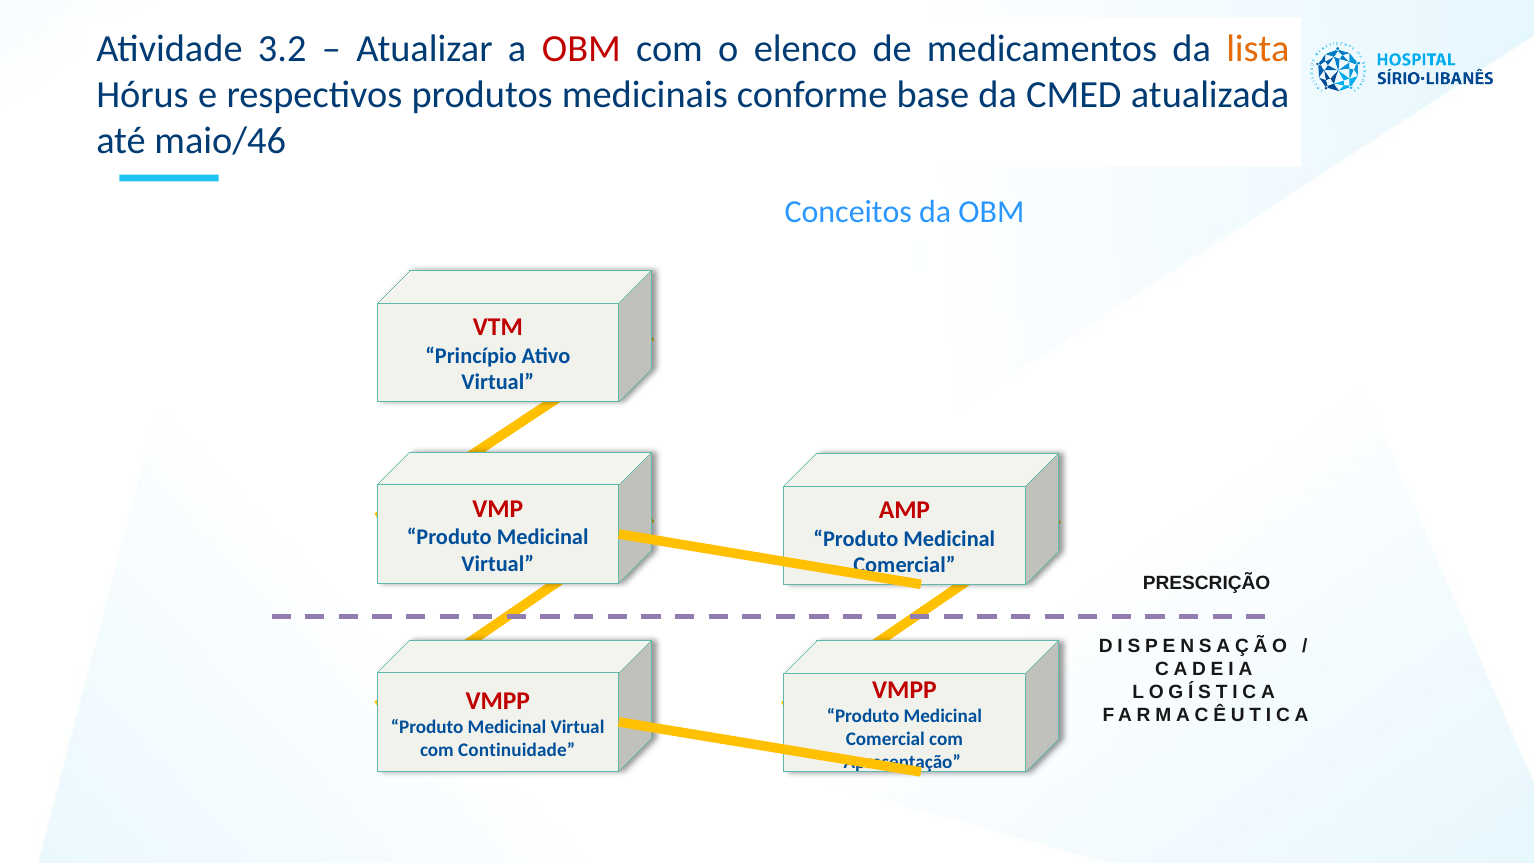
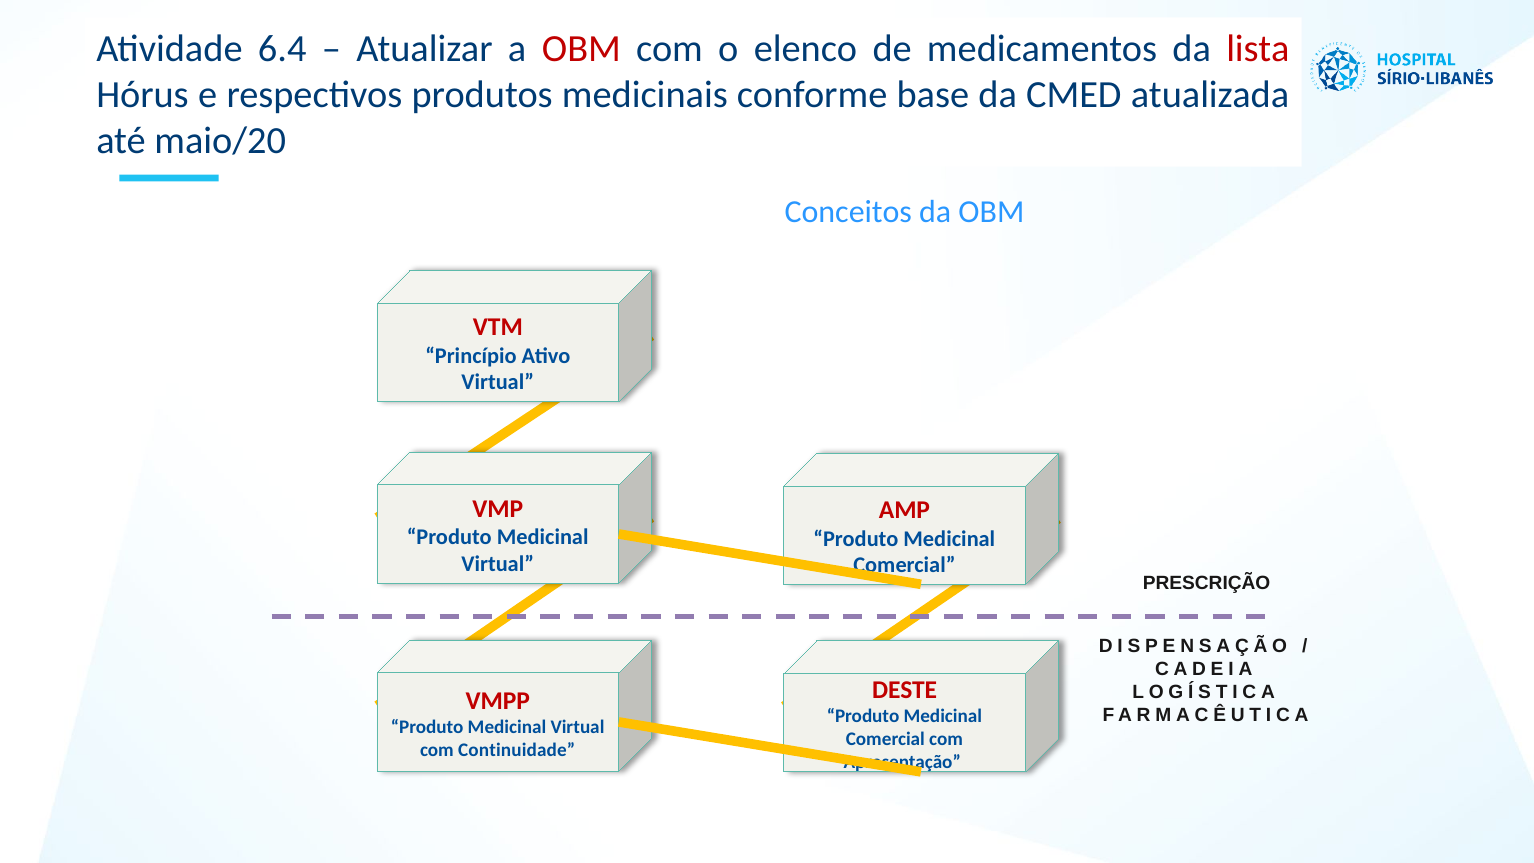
3.2: 3.2 -> 6.4 (282, 49)
lista colour: orange -> red (1258, 49)
maio/46: maio/46 -> maio/20 (220, 141)
VMPP: VMPP -> DESTE (905, 690)
